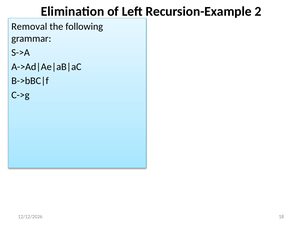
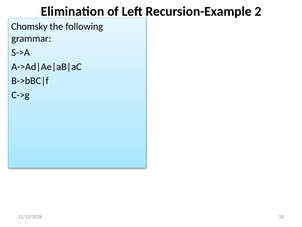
Removal: Removal -> Chomsky (29, 26)
